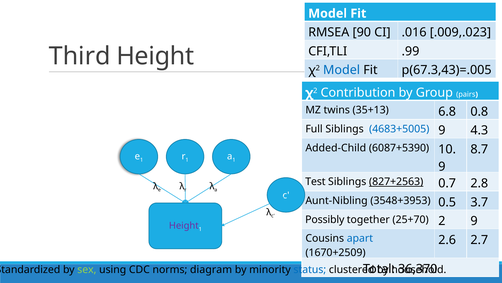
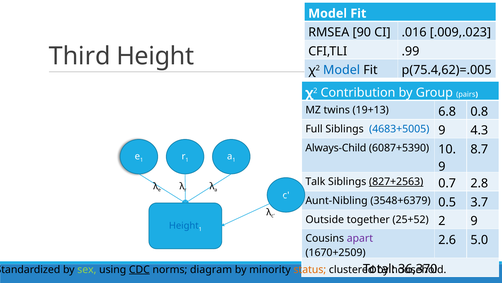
p(67.3,43)=.005: p(67.3,43)=.005 -> p(75.4,62)=.005 (447, 70)
35+13: 35+13 -> 19+13 (371, 110)
Added-Child: Added-Child -> Always-Child (336, 148)
Test: Test -> Talk (315, 181)
3548+3953: 3548+3953 -> 3548+6379 (400, 200)
Possibly: Possibly -> Outside (325, 219)
25+70: 25+70 -> 25+52 (411, 219)
Height colour: purple -> blue (184, 225)
apart colour: blue -> purple (360, 238)
2.7: 2.7 -> 5.0 (479, 239)
CDC underline: none -> present (139, 269)
status colour: blue -> orange (310, 269)
